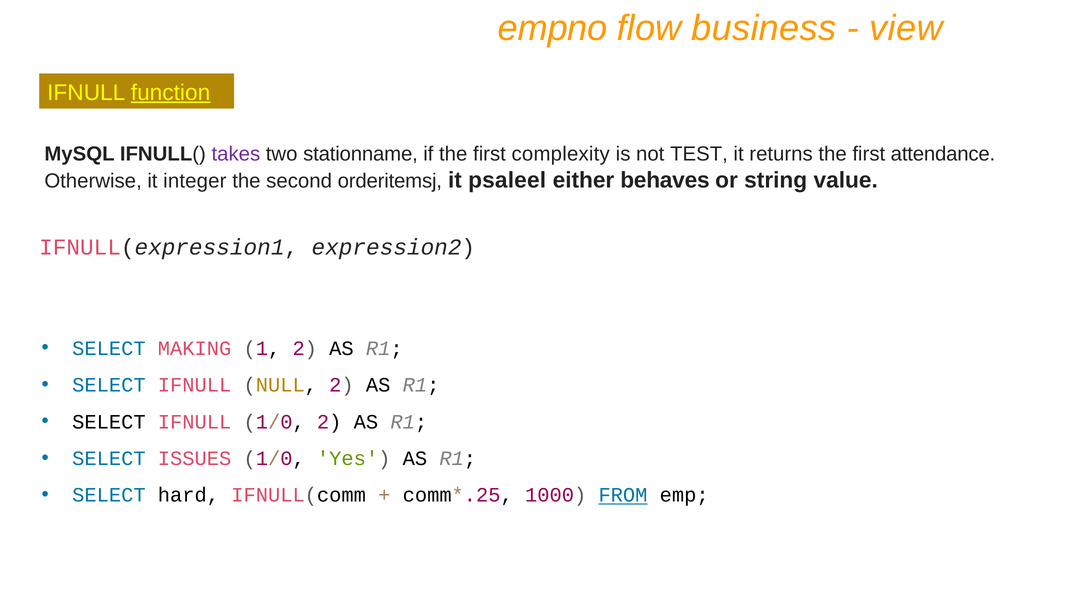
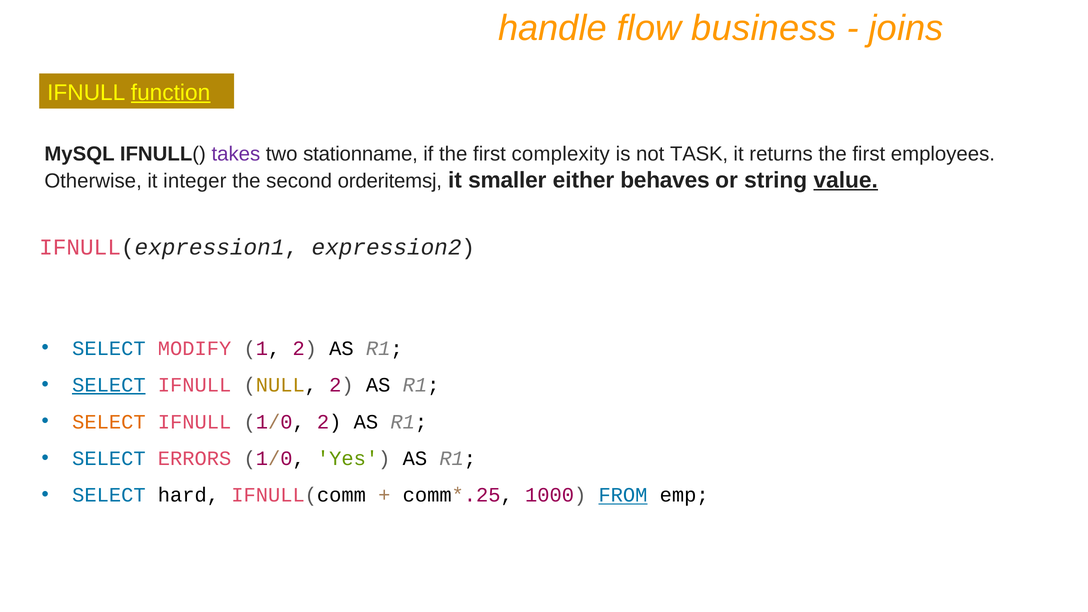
empno: empno -> handle (552, 28)
view: view -> joins (906, 28)
TEST: TEST -> TASK (699, 154)
attendance: attendance -> employees (943, 154)
psaleel: psaleel -> smaller (507, 180)
value underline: none -> present (846, 180)
MAKING: MAKING -> MODIFY (195, 348)
SELECT underline: none -> present (109, 385)
SELECT colour: black -> orange (109, 422)
ISSUES: ISSUES -> ERRORS (195, 459)
